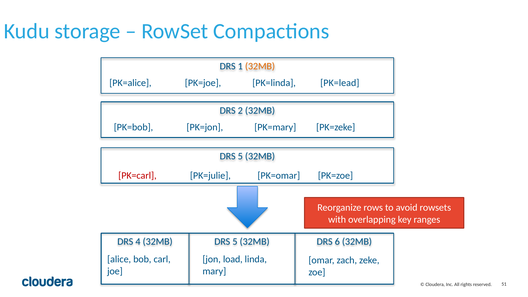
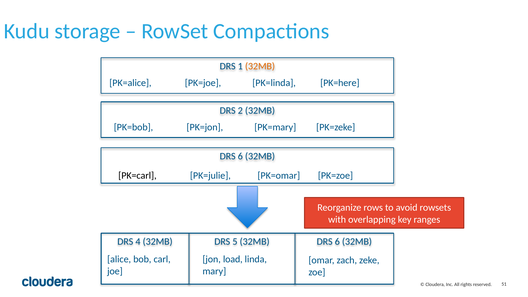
PK=lead: PK=lead -> PK=here (340, 83)
5: 5 -> 6 (240, 156)
PK=carl colour: red -> black (137, 175)
